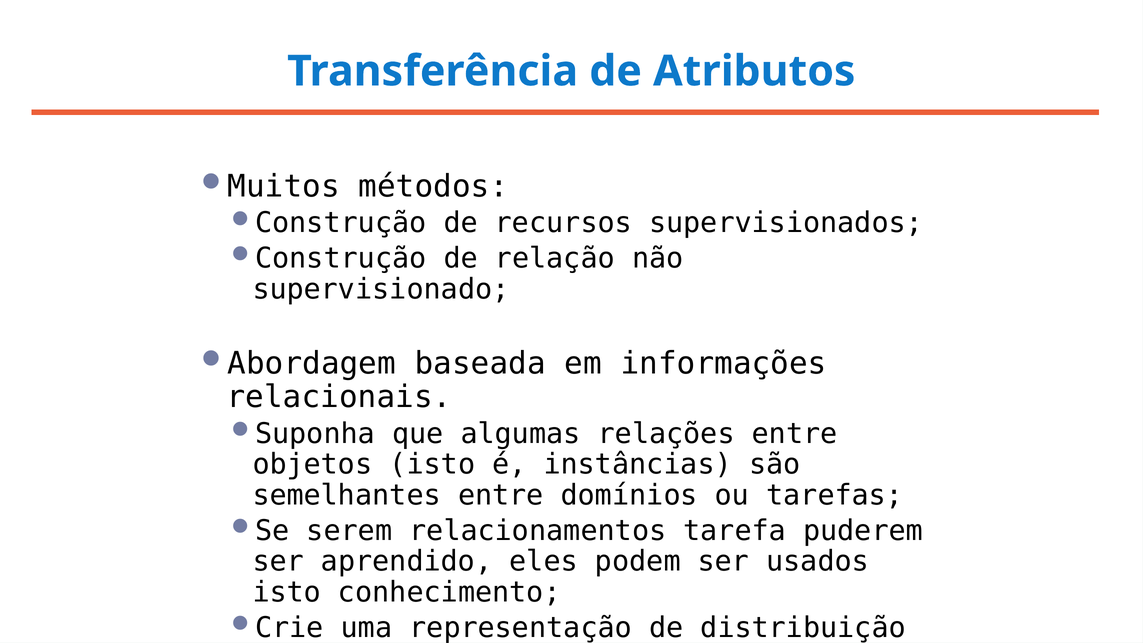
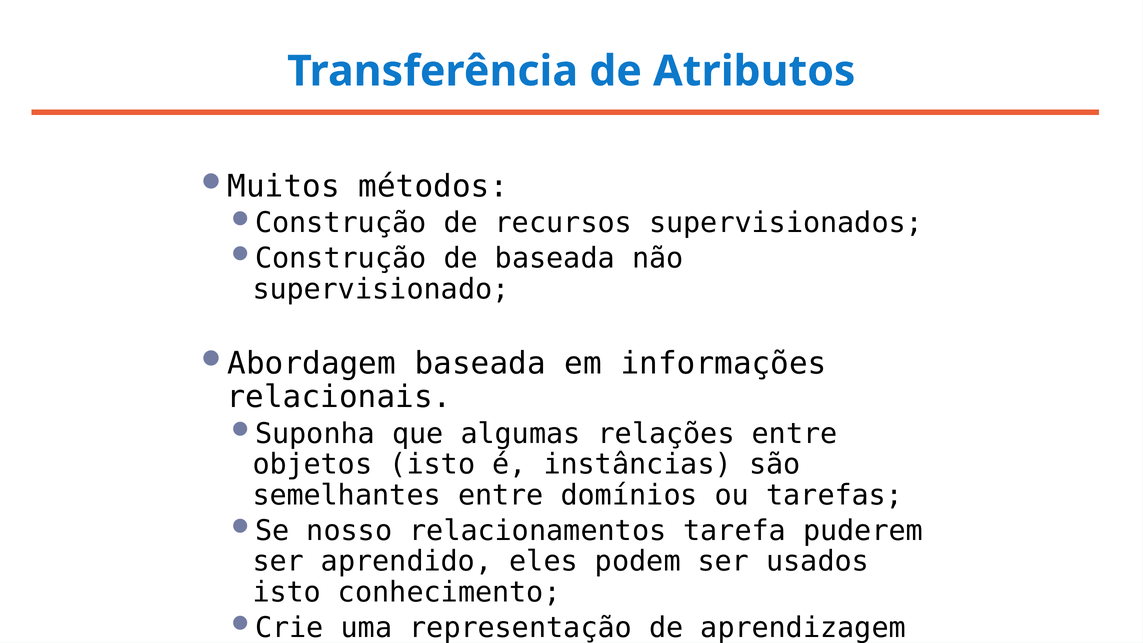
de relação: relação -> baseada (555, 258)
serem: serem -> nosso (349, 531)
distribuição: distribuição -> aprendizagem (803, 628)
